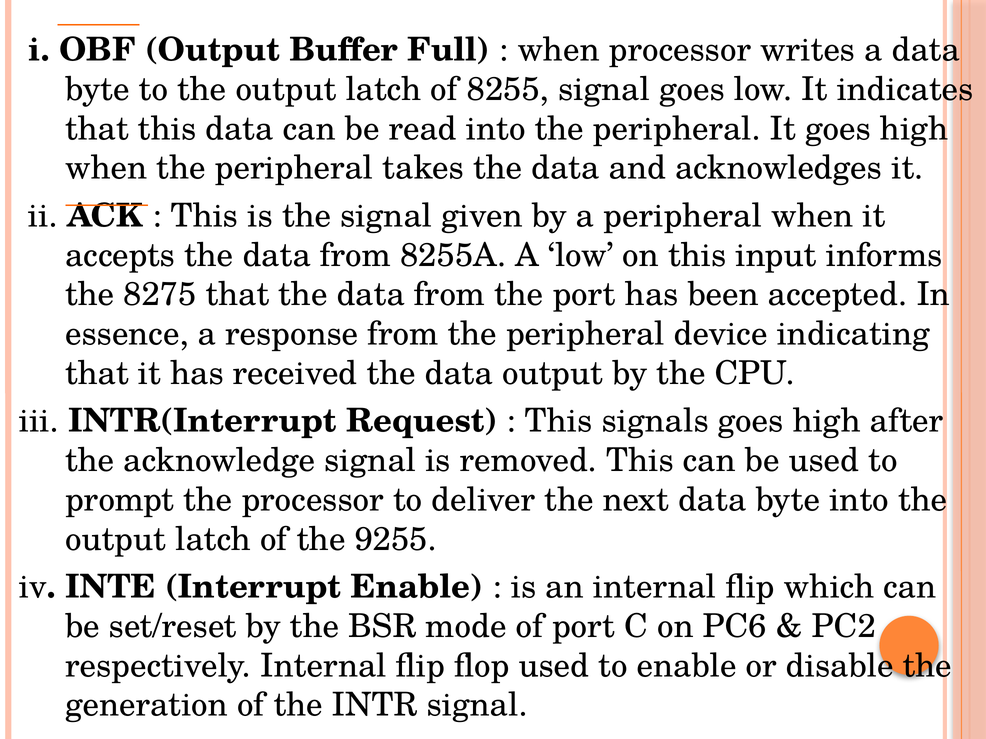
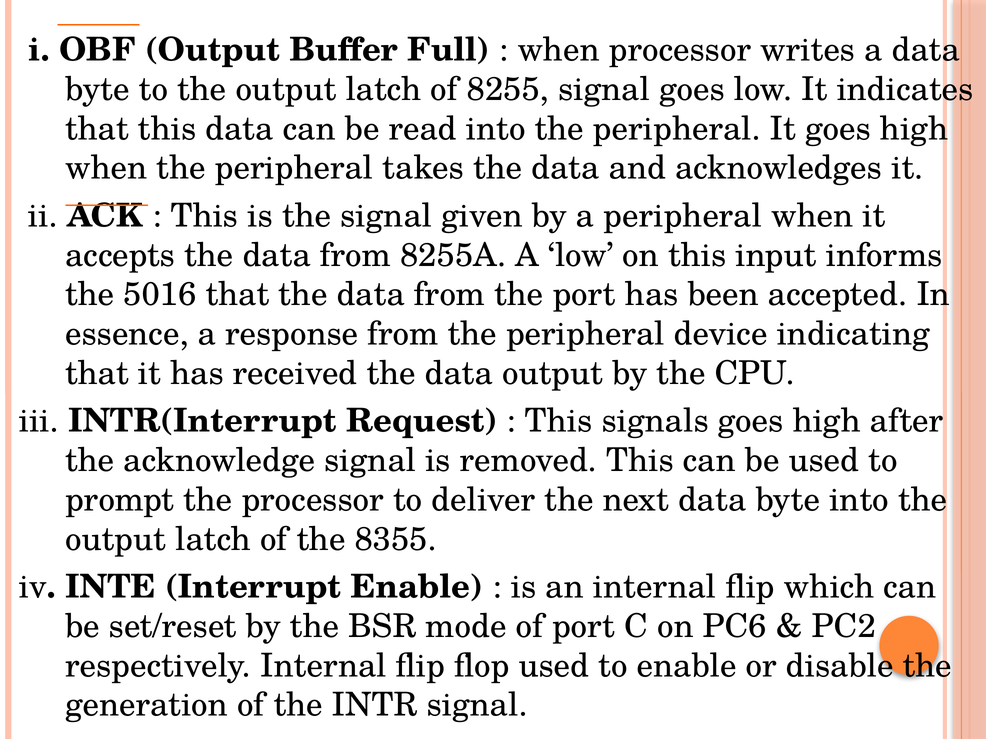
8275: 8275 -> 5016 (160, 295)
9255: 9255 -> 8355 (396, 540)
